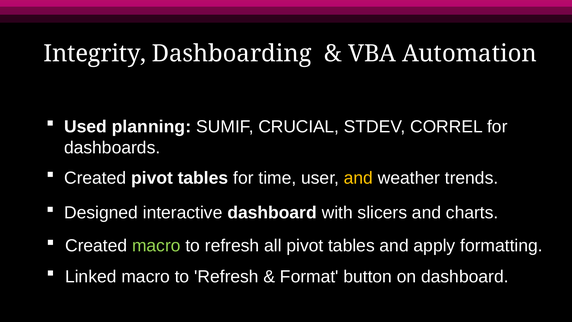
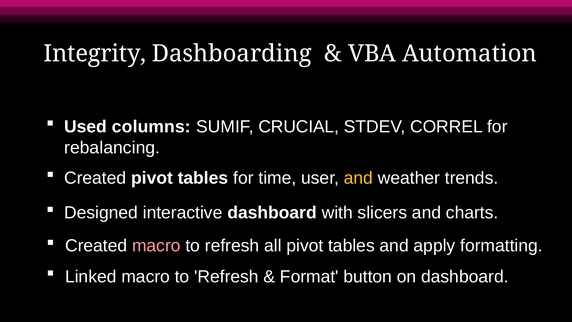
planning: planning -> columns (151, 127)
dashboards: dashboards -> rebalancing (112, 148)
macro colour: light green -> pink (156, 246)
